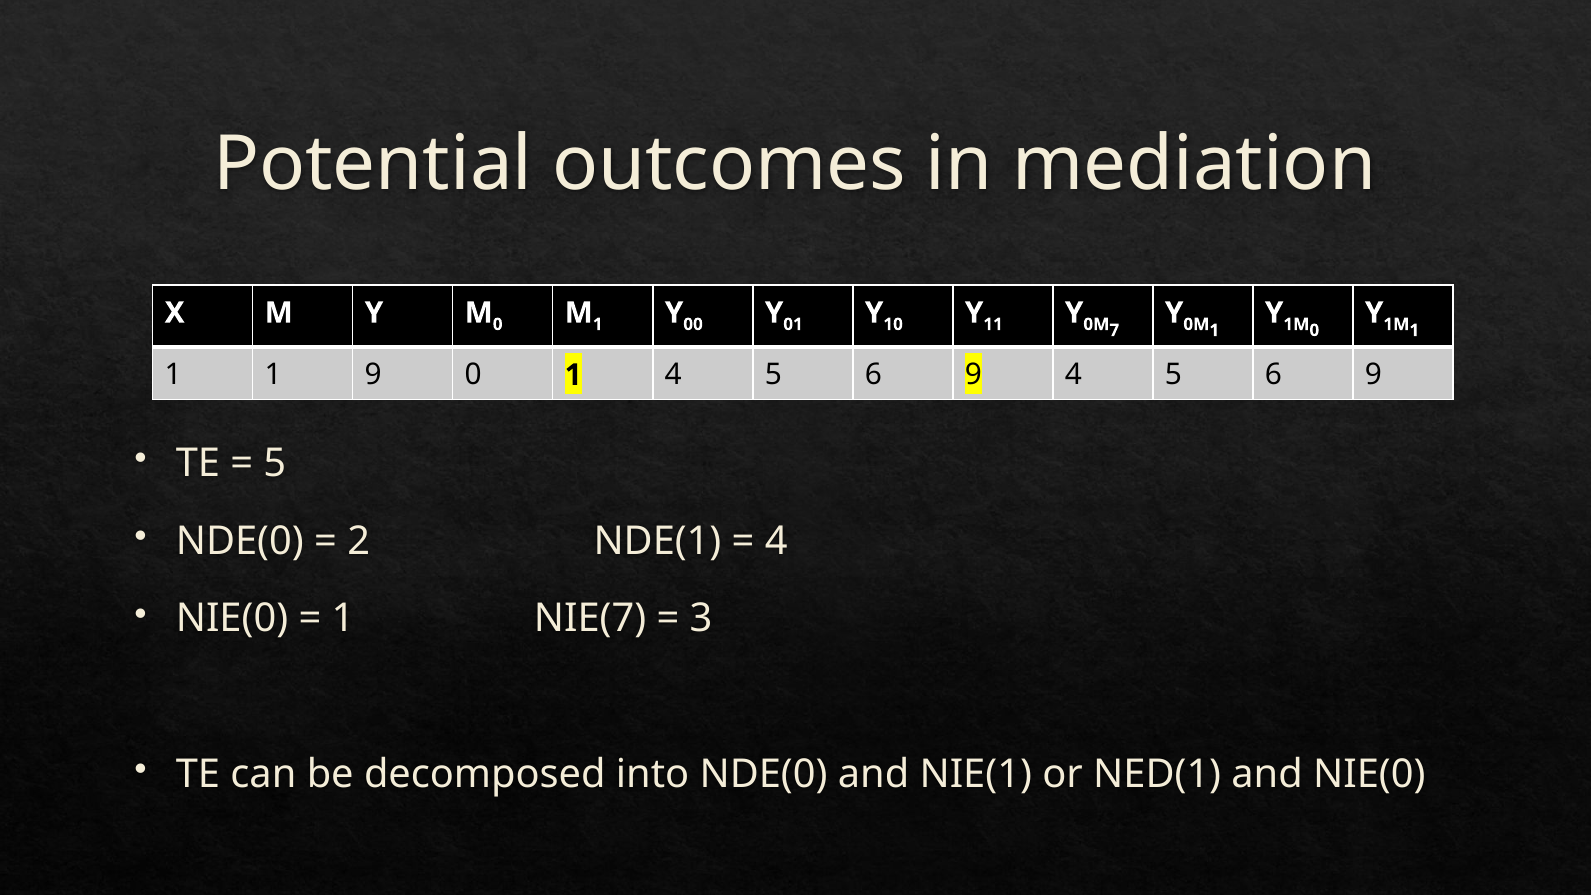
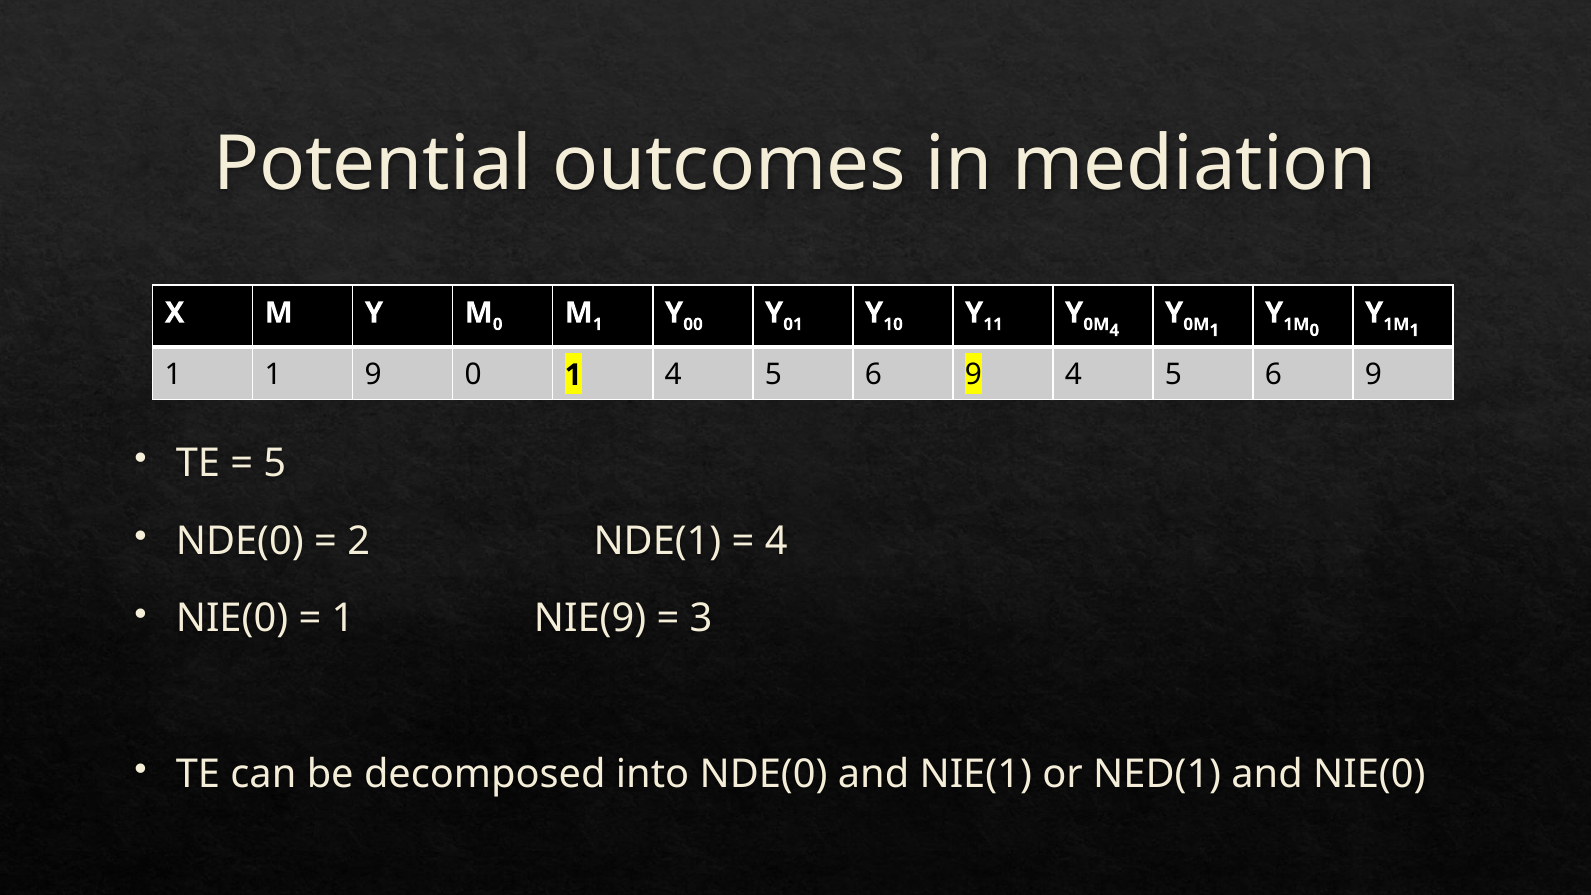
7: 7 -> 4 (1114, 330)
NIE(7: NIE(7 -> NIE(9 (590, 619)
